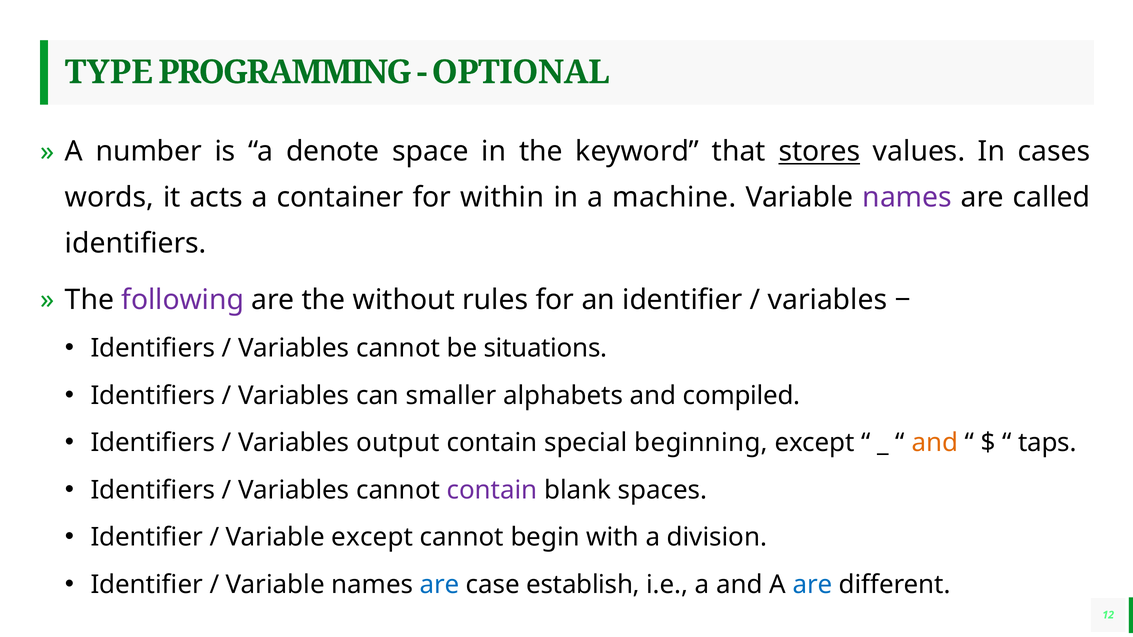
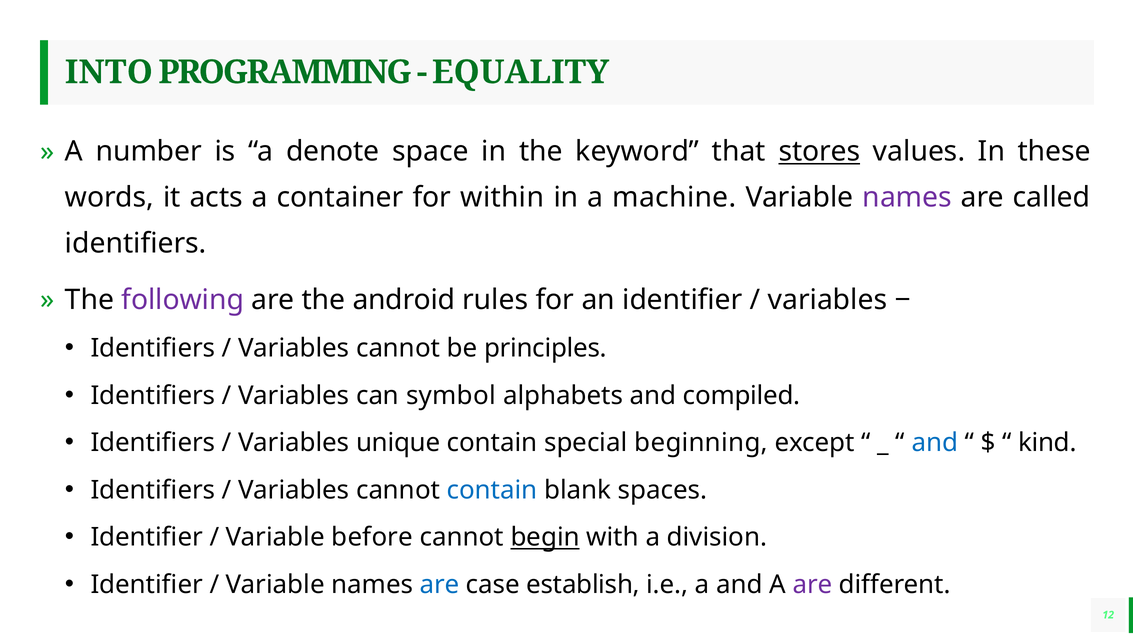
TYPE: TYPE -> INTO (109, 72)
OPTIONAL: OPTIONAL -> EQUALITY (521, 72)
cases: cases -> these (1054, 152)
without: without -> android (404, 300)
situations: situations -> principles (545, 348)
smaller: smaller -> symbol (451, 396)
output: output -> unique (398, 443)
and colour: orange -> blue (935, 443)
taps: taps -> kind (1047, 443)
contain colour: purple -> blue (492, 490)
Variable except: except -> before (372, 538)
begin underline: none -> present (545, 538)
are colour: blue -> purple (812, 585)
